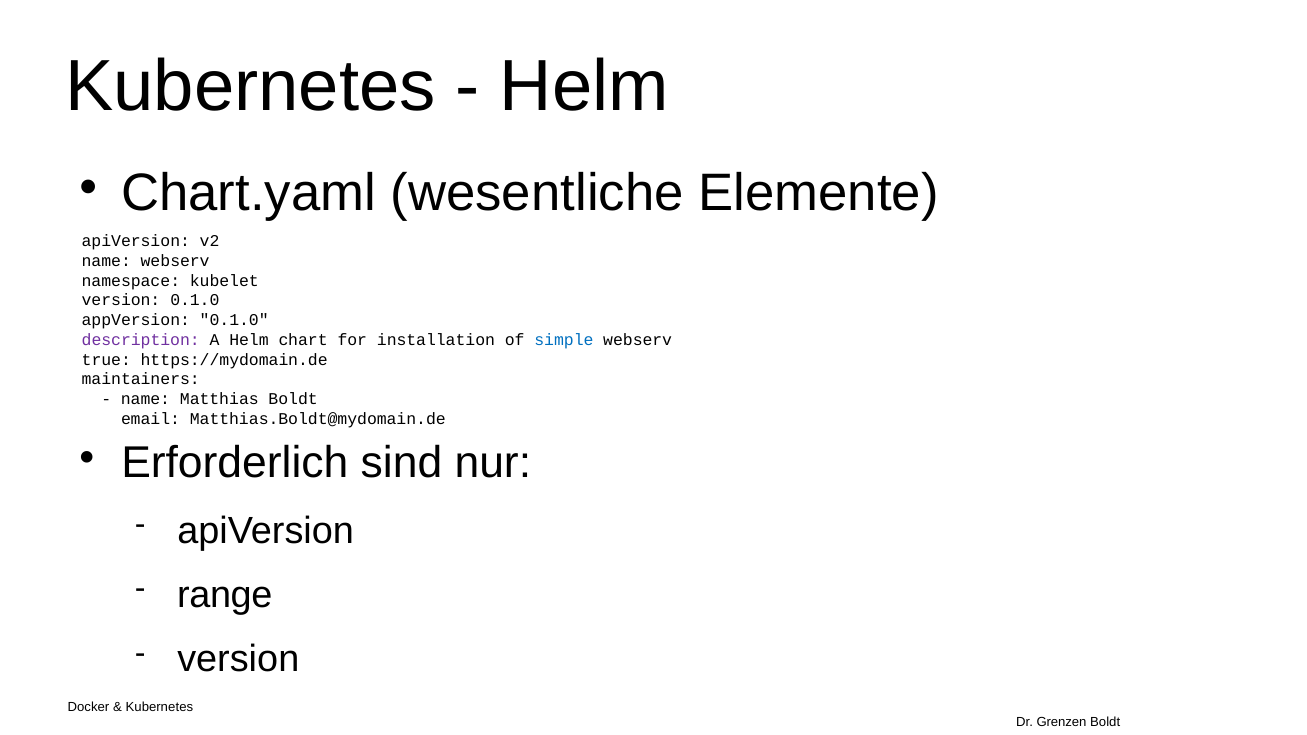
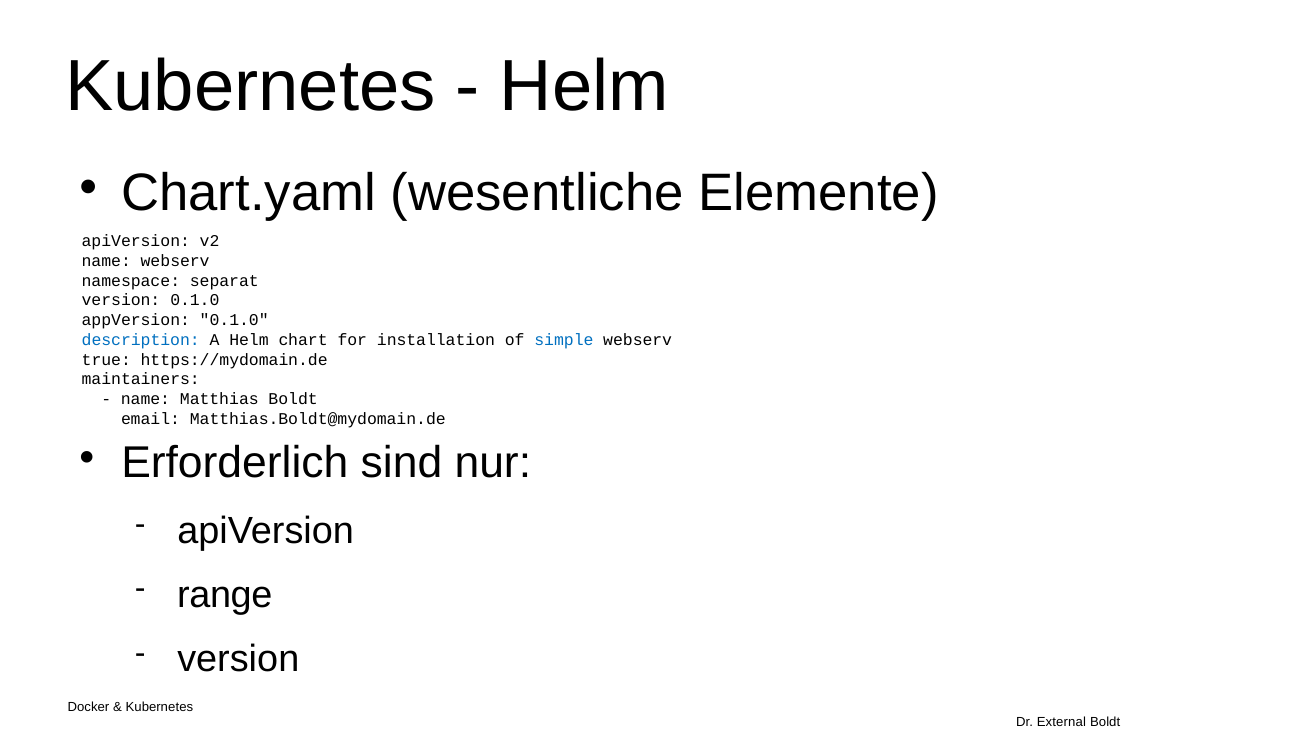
kubelet: kubelet -> separat (224, 281)
description colour: purple -> blue (141, 340)
Grenzen: Grenzen -> External (1061, 723)
